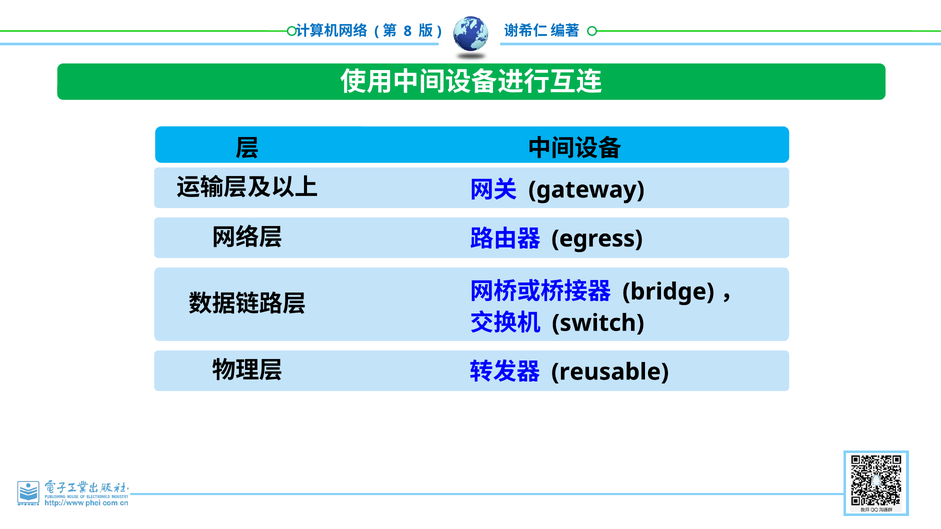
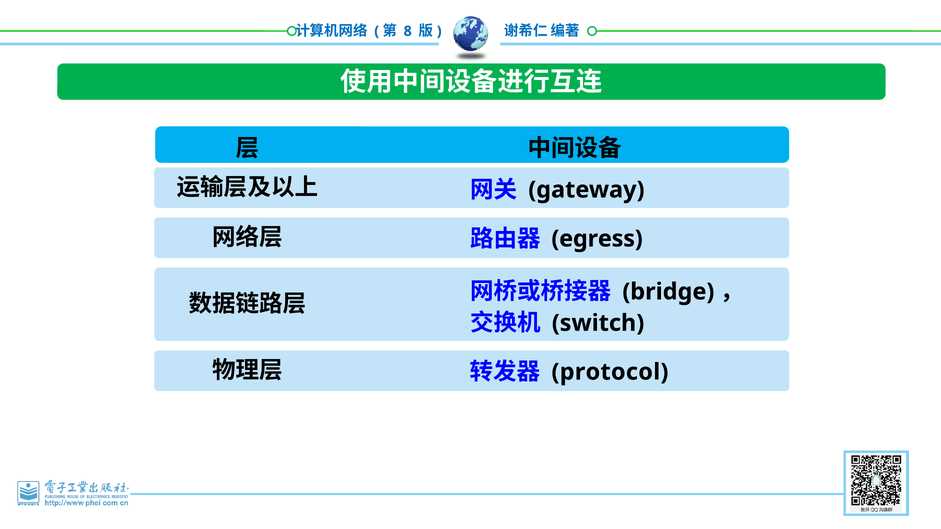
reusable: reusable -> protocol (610, 372)
